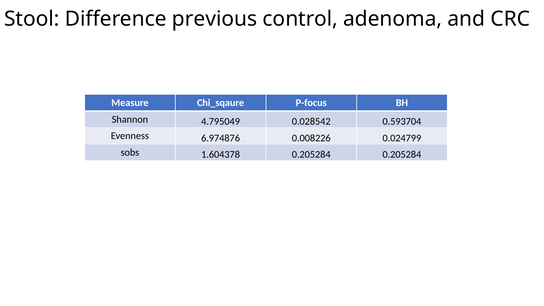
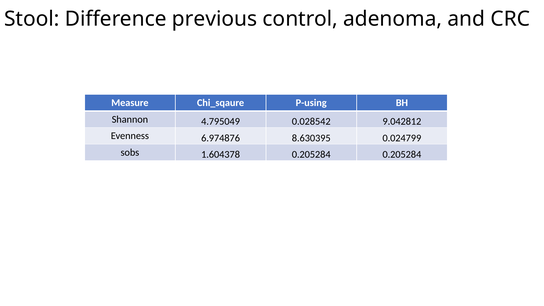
P-focus: P-focus -> P-using (311, 103)
0.593704: 0.593704 -> 9.042812 (402, 121)
0.008226: 0.008226 -> 8.630395 (311, 138)
